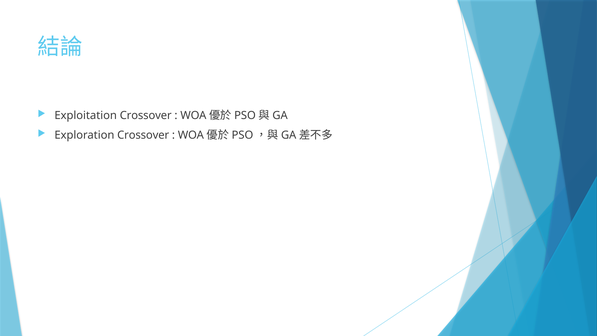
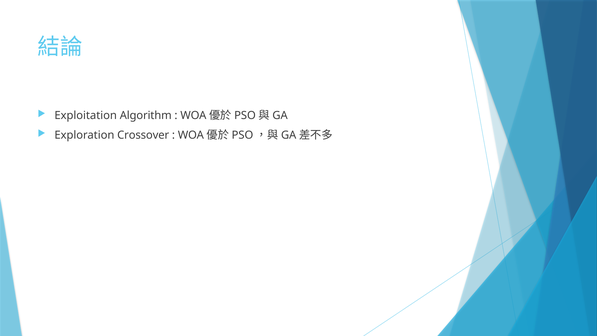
Exploitation Crossover: Crossover -> Algorithm (146, 116)
